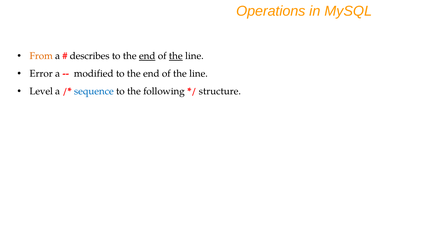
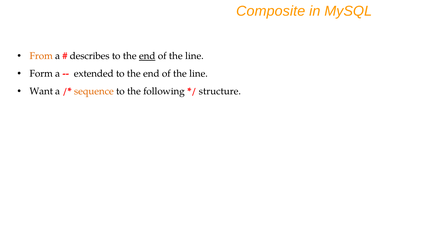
Operations: Operations -> Composite (271, 11)
the underline: present -> none (176, 56)
Error: Error -> Form (41, 74)
modified: modified -> extended (94, 74)
Level: Level -> Want (41, 92)
sequence colour: blue -> orange (94, 92)
